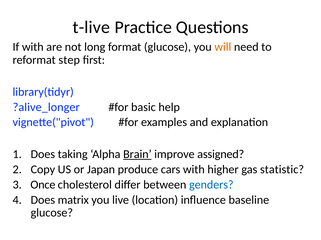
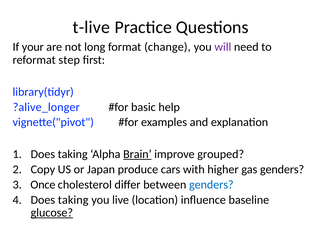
If with: with -> your (33, 47)
format glucose: glucose -> change (167, 47)
will colour: orange -> purple (223, 47)
assigned: assigned -> grouped (221, 155)
gas statistic: statistic -> genders (282, 170)
matrix: matrix -> taking (73, 200)
glucose underline: none -> present (52, 213)
